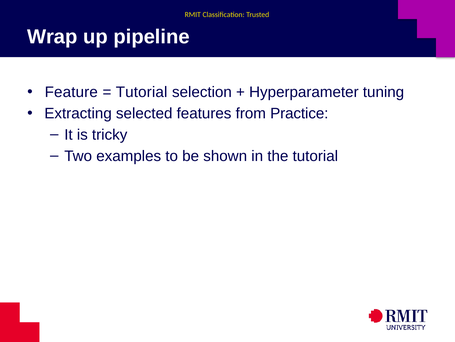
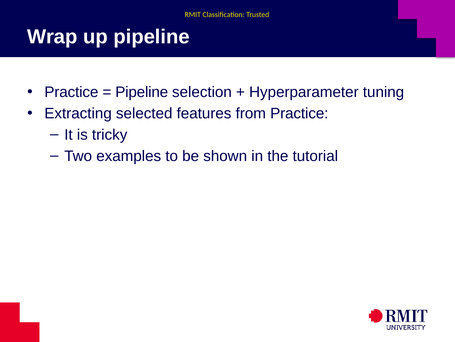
Feature: Feature -> Practice (71, 92)
Tutorial: Tutorial -> Pipeline (142, 92)
